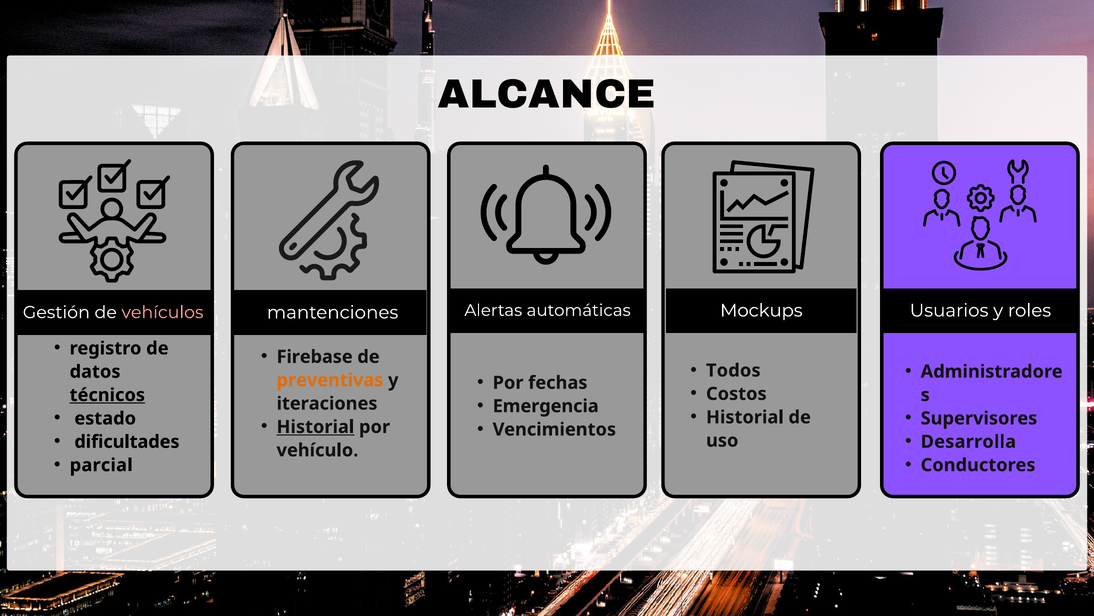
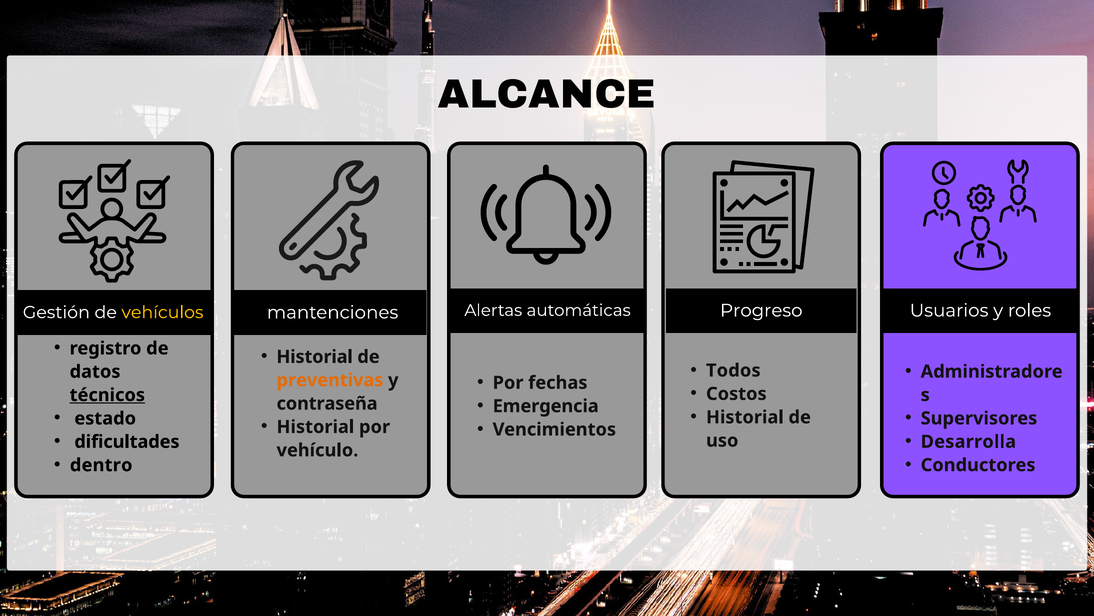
vehículos colour: pink -> yellow (162, 312)
Mockups: Mockups -> Progreso (761, 310)
Firebase: Firebase -> Historial (315, 357)
iteraciones: iteraciones -> contraseña (327, 403)
Historial underline: present -> none (315, 427)
parcial: parcial -> dentro (101, 465)
